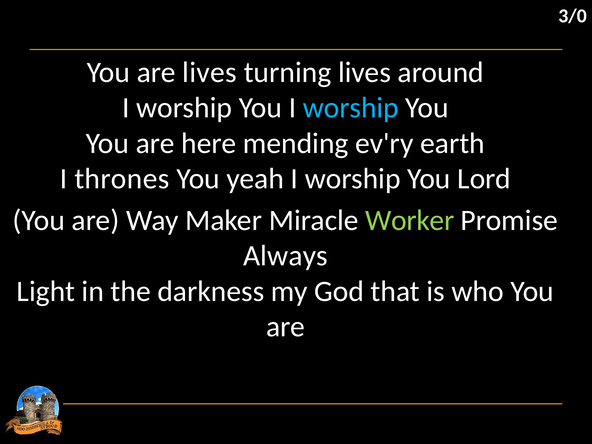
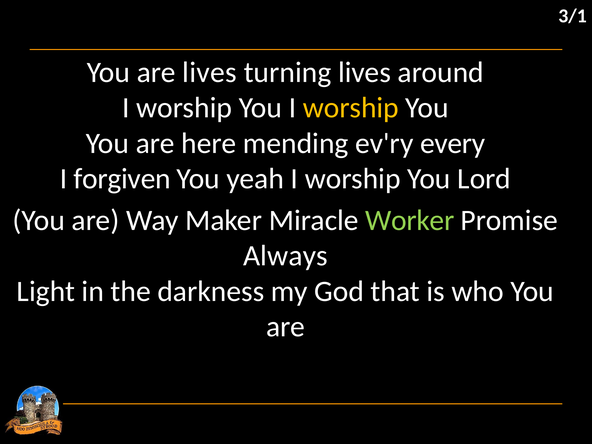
3/0: 3/0 -> 3/1 (573, 16)
worship colour: light blue -> yellow (351, 108)
earth: earth -> every (453, 143)
thrones: thrones -> forgiven (122, 179)
